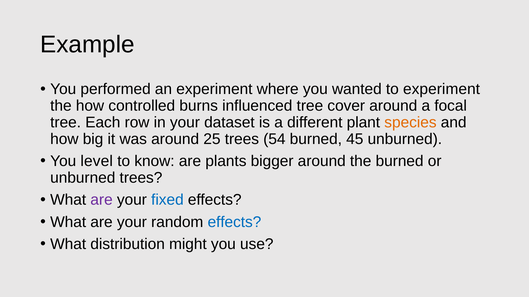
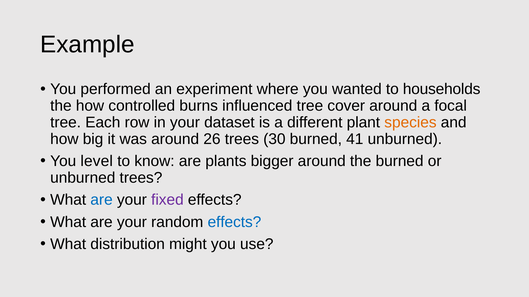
to experiment: experiment -> households (442, 89)
25: 25 -> 26 (212, 139)
54: 54 -> 30 (274, 139)
45: 45 -> 41 (355, 139)
are colour: purple -> blue (102, 200)
fixed colour: blue -> purple (167, 200)
